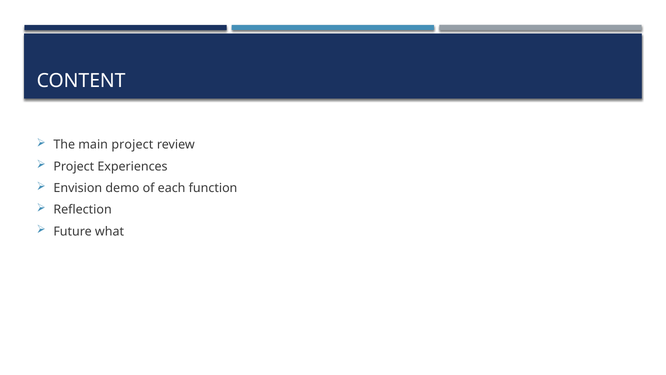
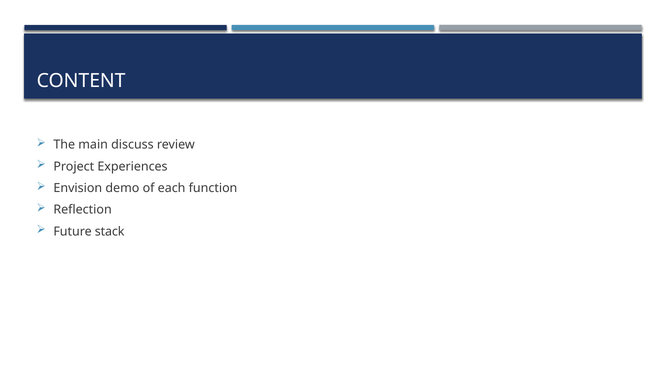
main project: project -> discuss (132, 145)
what: what -> stack (110, 231)
